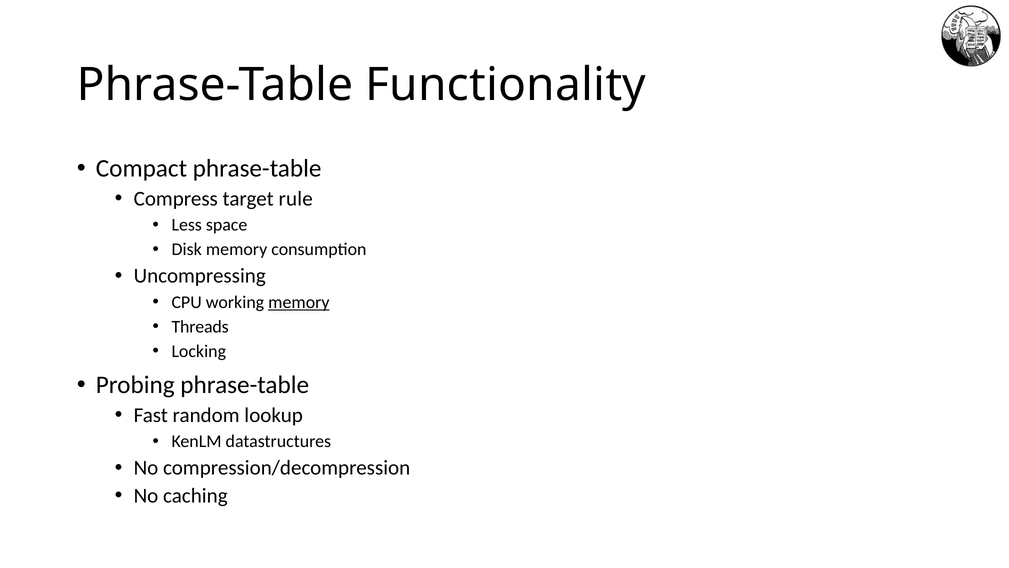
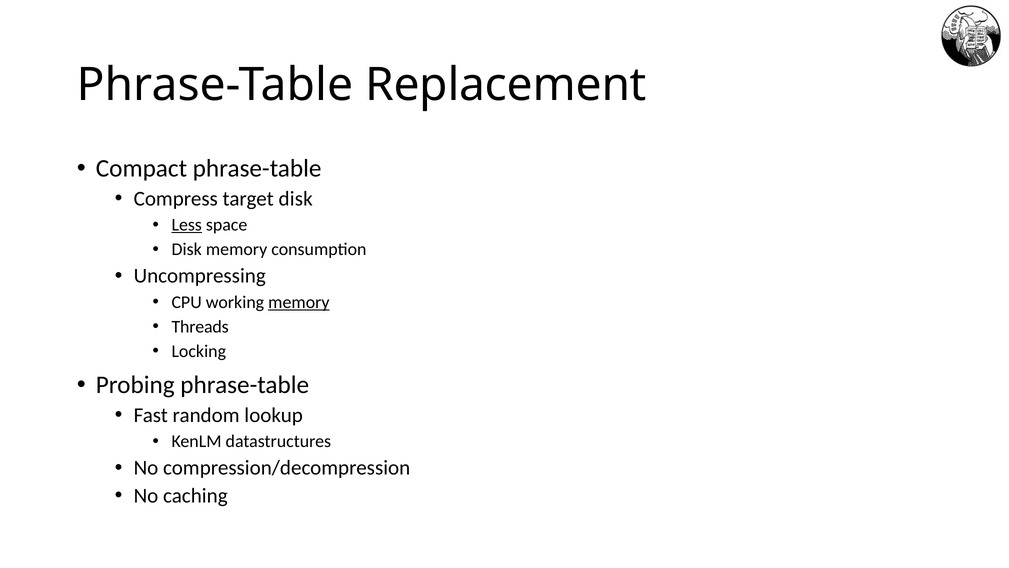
Functionality: Functionality -> Replacement (506, 85)
target rule: rule -> disk (296, 199)
Less underline: none -> present (187, 225)
